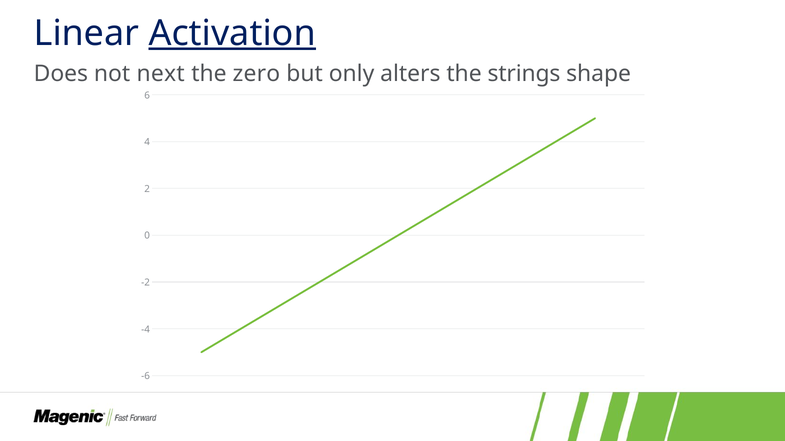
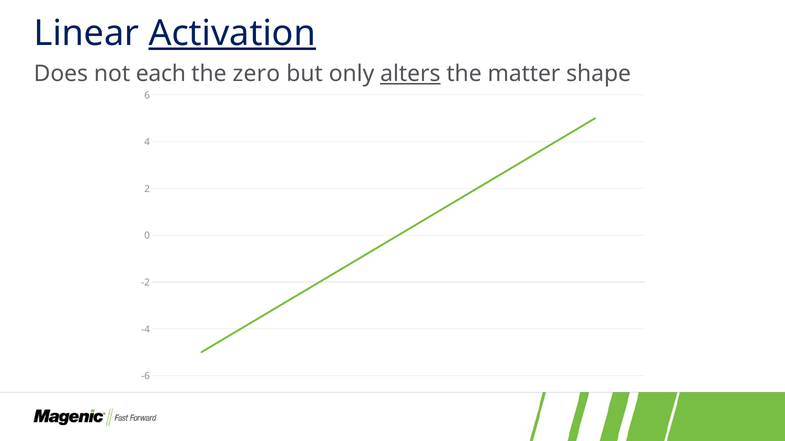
next: next -> each (161, 74)
alters underline: none -> present (410, 74)
strings: strings -> matter (524, 74)
